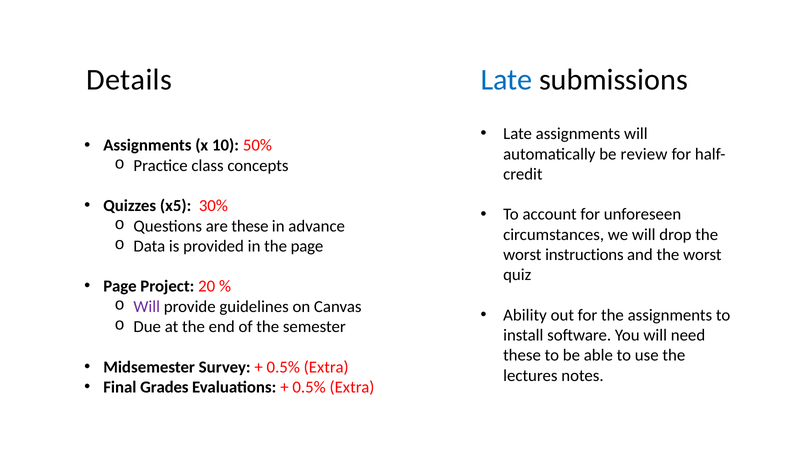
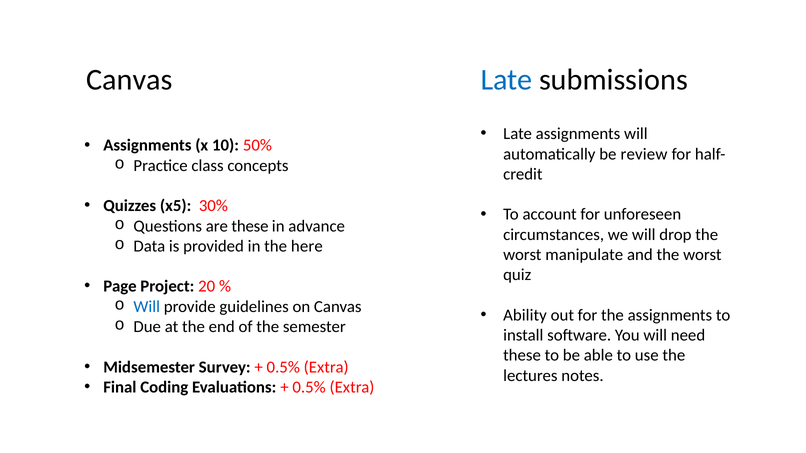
Details: Details -> Canvas (129, 80)
the page: page -> here (307, 246)
instructions: instructions -> manipulate (584, 255)
Will colour: purple -> blue (147, 307)
Grades: Grades -> Coding (164, 387)
